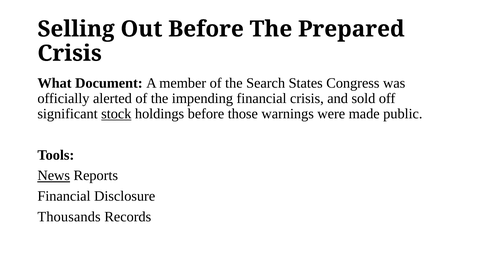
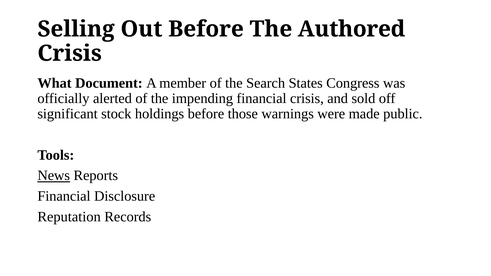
Prepared: Prepared -> Authored (352, 29)
stock underline: present -> none (116, 114)
Thousands: Thousands -> Reputation (69, 217)
